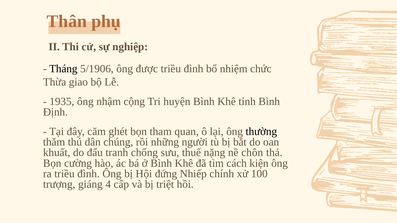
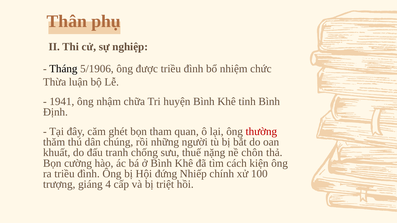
giao: giao -> luận (78, 82)
1935: 1935 -> 1941 (62, 102)
cộng: cộng -> chữa (134, 102)
thường colour: black -> red (261, 132)
